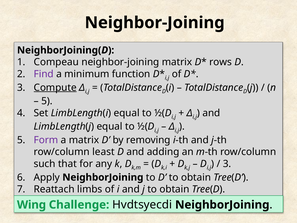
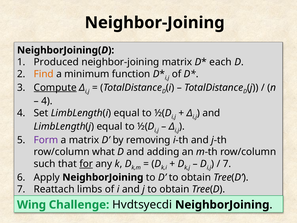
Compeau: Compeau -> Produced (56, 62)
rows: rows -> each (221, 62)
Find colour: purple -> orange (44, 74)
5: 5 -> 4 (47, 101)
least: least -> what (104, 152)
for underline: none -> present (86, 164)
3: 3 -> 7 (227, 164)
